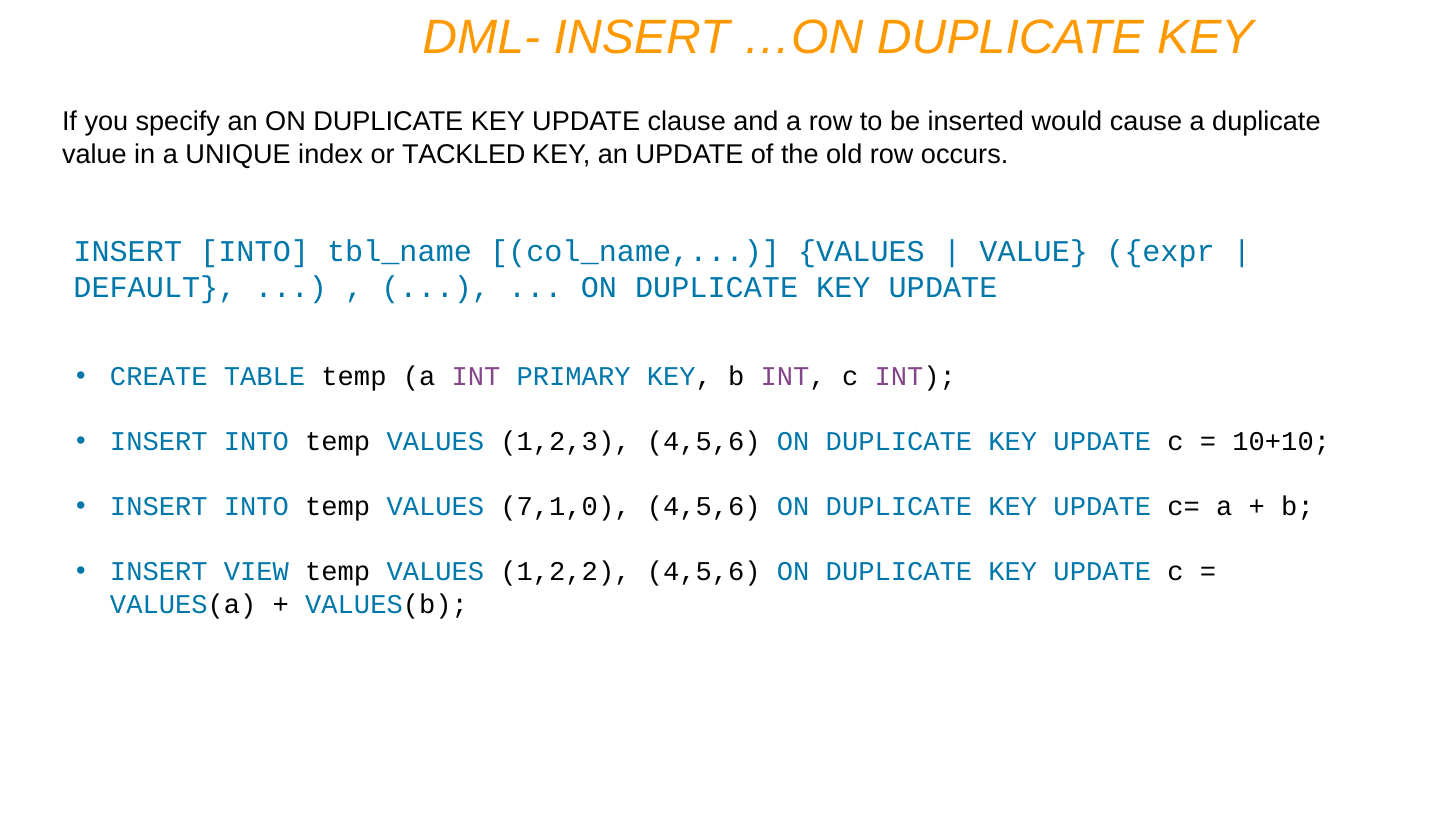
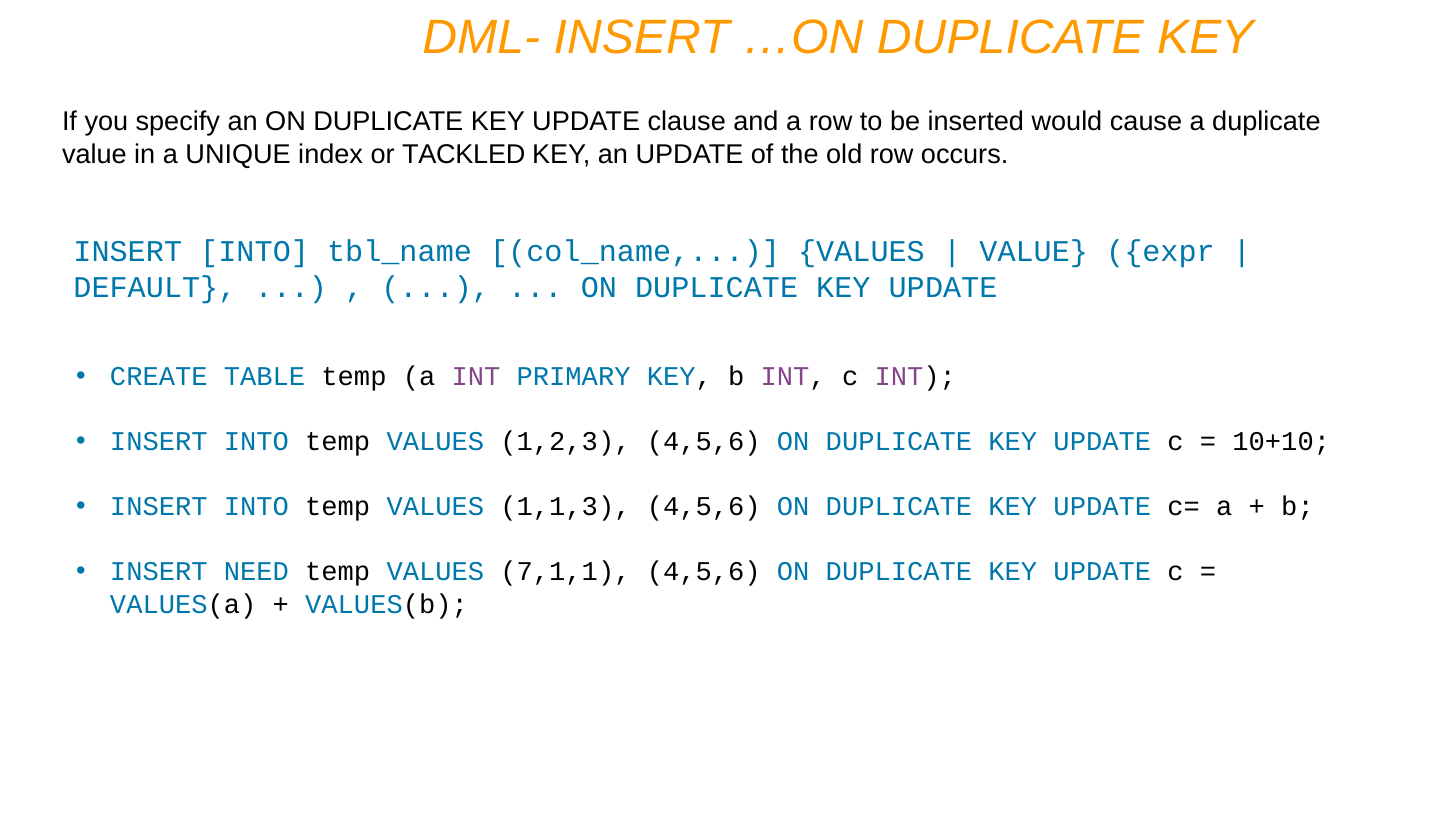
7,1,0: 7,1,0 -> 1,1,3 (565, 507)
VIEW: VIEW -> NEED (256, 572)
1,2,2: 1,2,2 -> 7,1,1 (565, 572)
